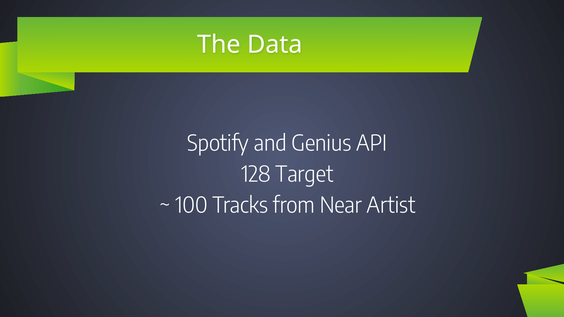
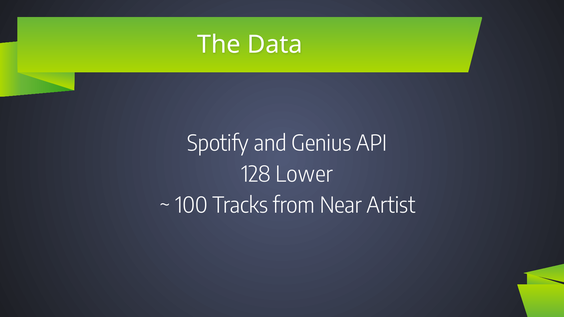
Target: Target -> Lower (304, 175)
